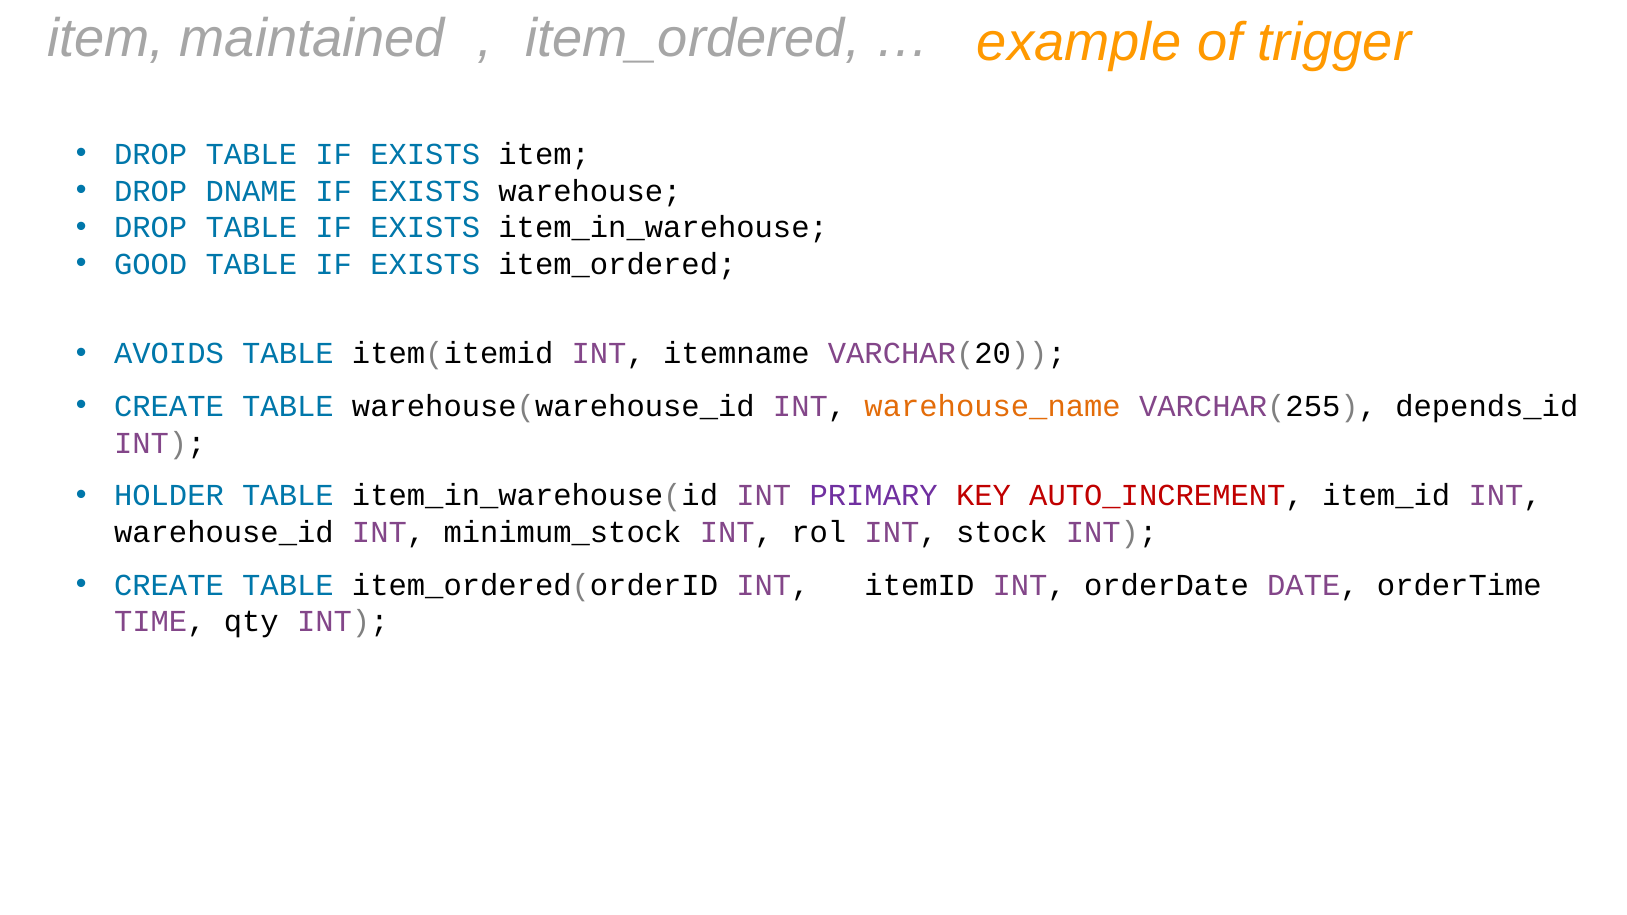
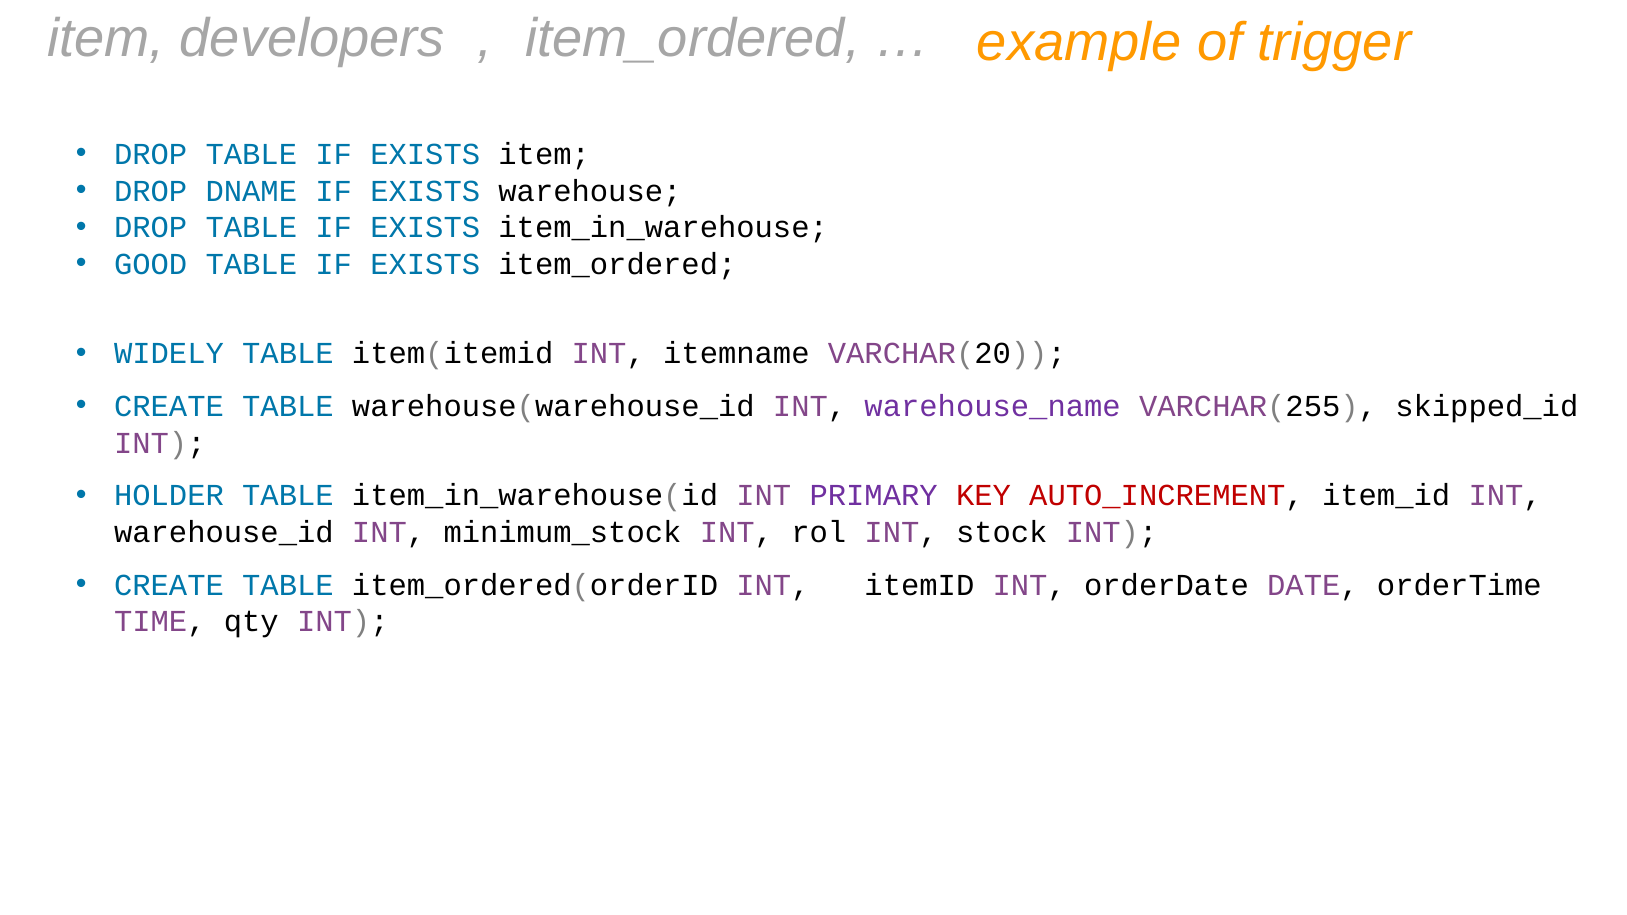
maintained: maintained -> developers (312, 39)
AVOIDS: AVOIDS -> WIDELY (169, 354)
warehouse_name colour: orange -> purple (993, 407)
depends_id: depends_id -> skipped_id (1487, 407)
